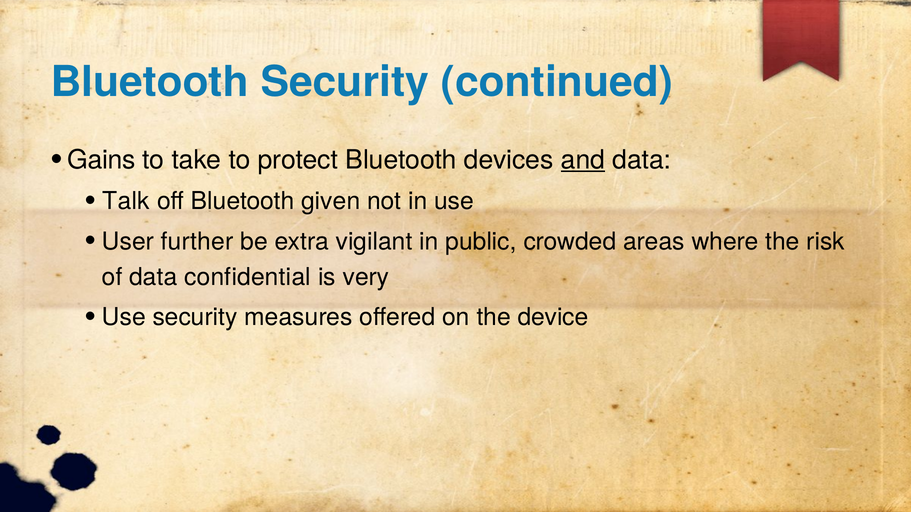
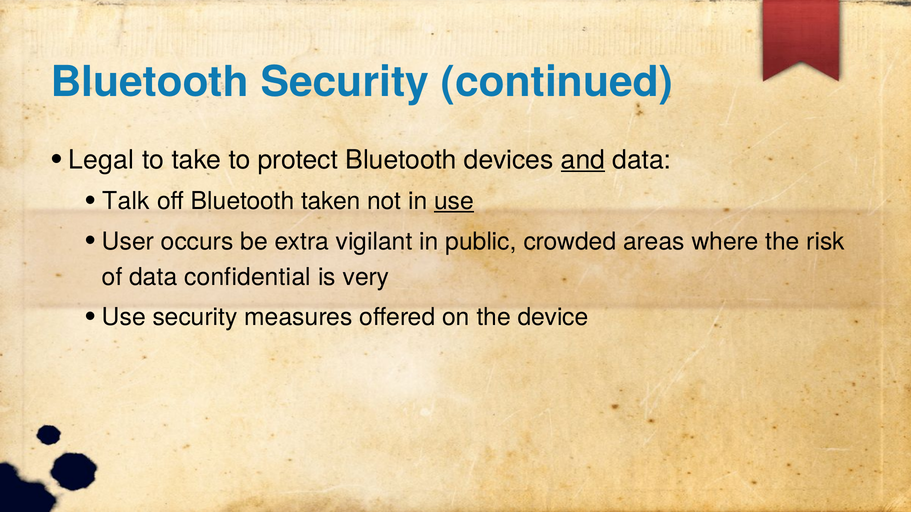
Gains: Gains -> Legal (101, 160)
given: given -> taken (331, 201)
use underline: none -> present (454, 201)
further: further -> occurs (197, 242)
